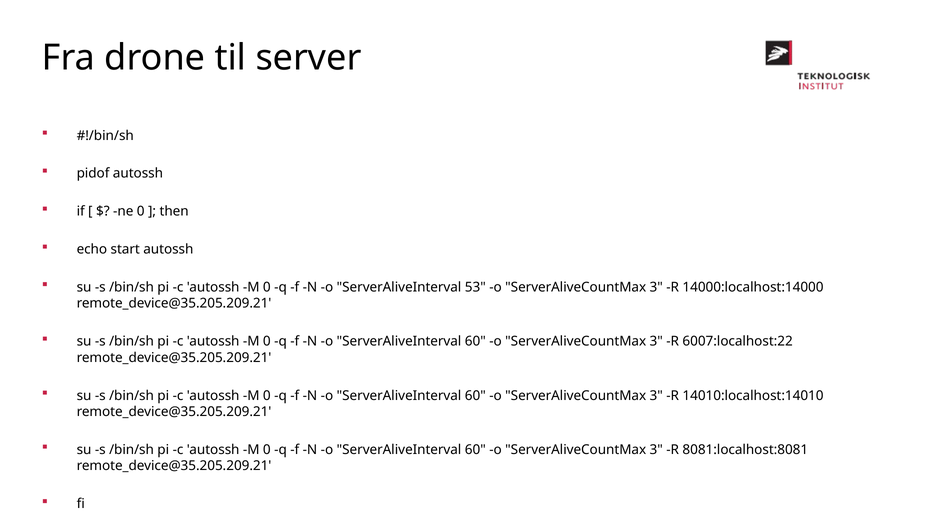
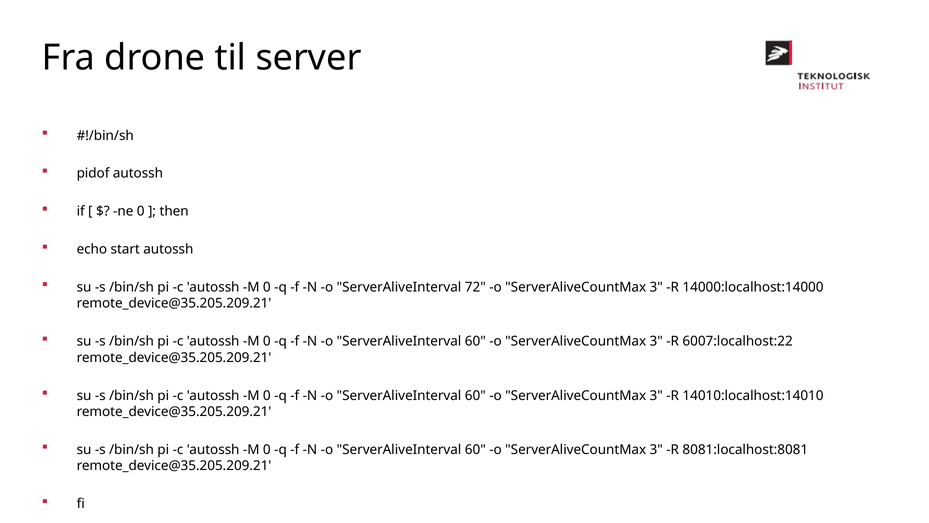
53: 53 -> 72 (475, 287)
